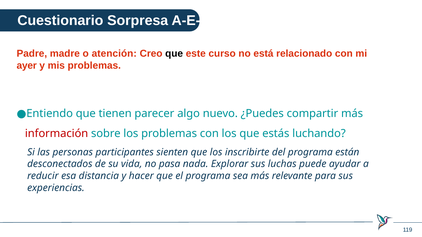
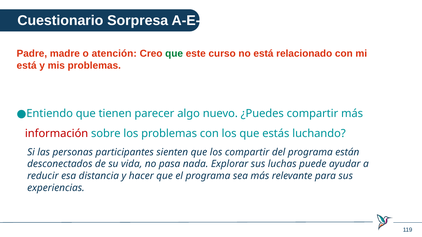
que colour: black -> green (174, 54)
ayer: ayer -> está (27, 66)
los inscribirte: inscribirte -> compartir (247, 152)
